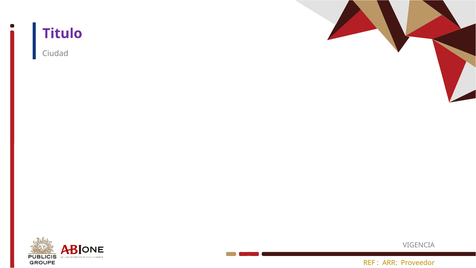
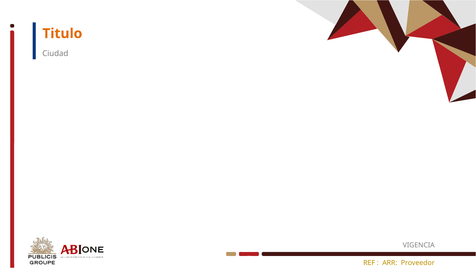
Titulo colour: purple -> orange (62, 33)
